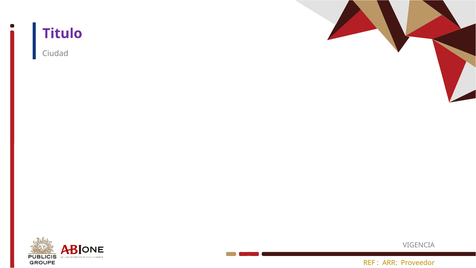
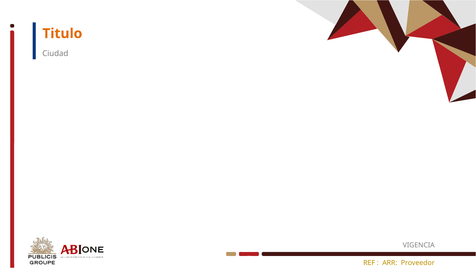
Titulo colour: purple -> orange (62, 33)
